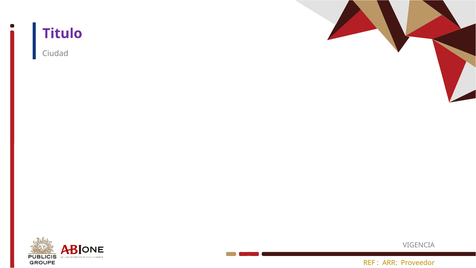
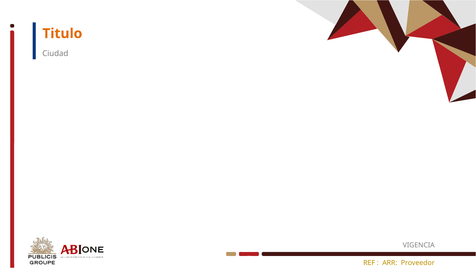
Titulo colour: purple -> orange (62, 33)
